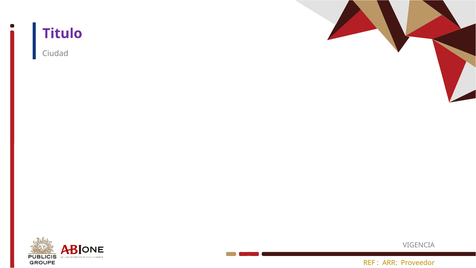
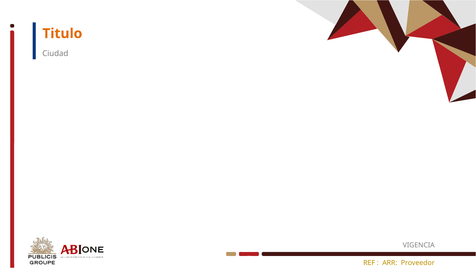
Titulo colour: purple -> orange (62, 33)
